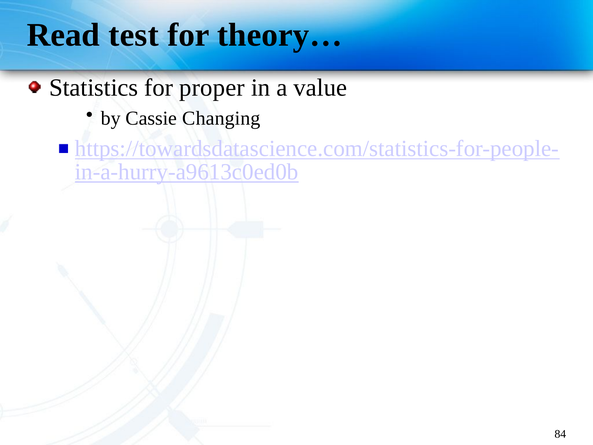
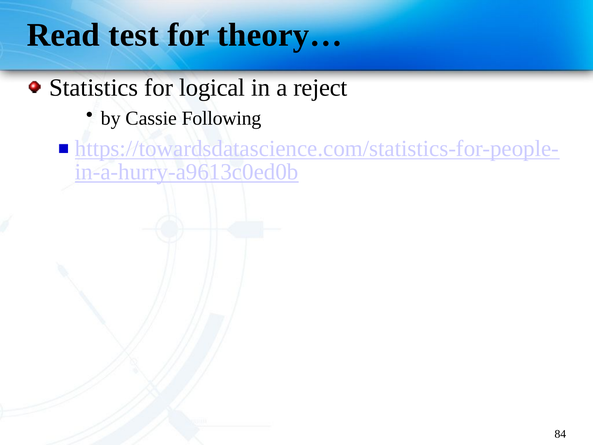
proper: proper -> logical (212, 88)
value: value -> reject (320, 88)
Changing: Changing -> Following (222, 118)
